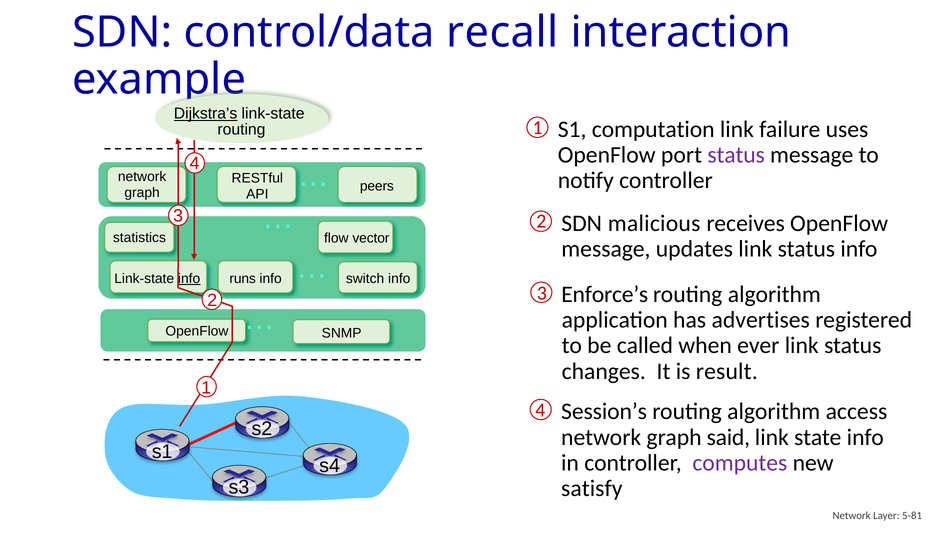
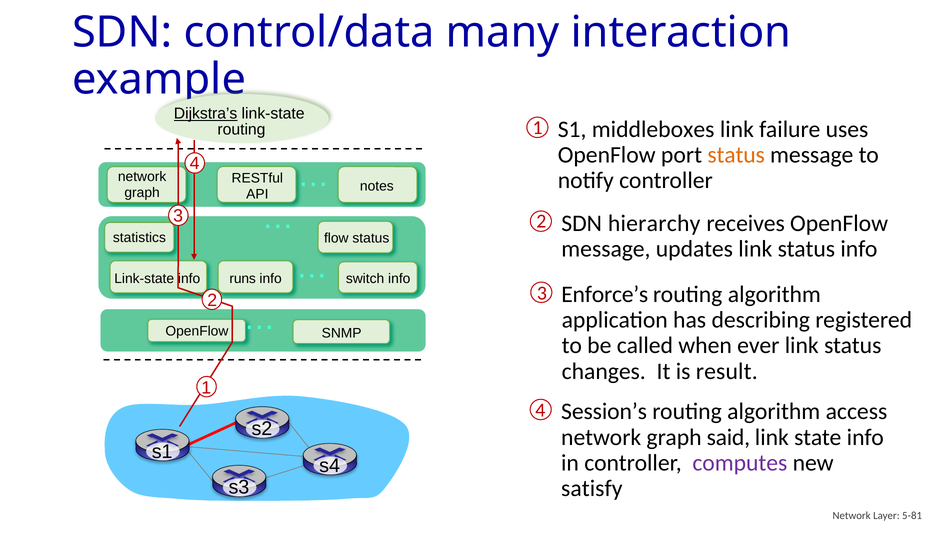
recall: recall -> many (503, 33)
computation: computation -> middleboxes (653, 129)
status colour: purple -> orange (736, 155)
peers: peers -> notes (377, 186)
malicious: malicious -> hierarchy (654, 223)
flow vector: vector -> status (371, 238)
info underline: present -> none (189, 278)
advertises: advertises -> describing (761, 320)
